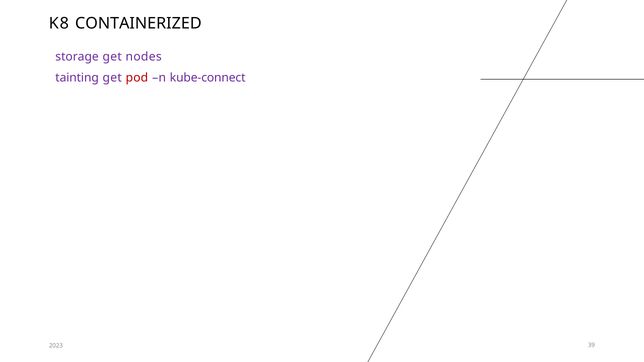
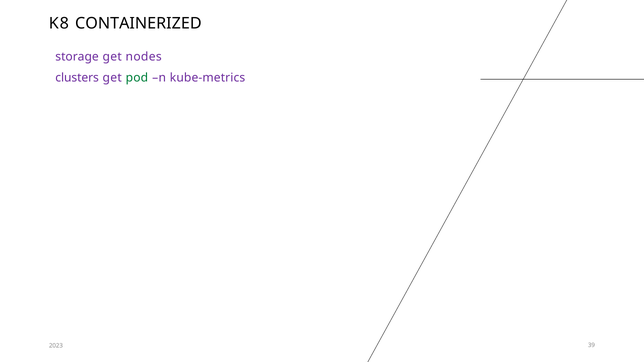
tainting: tainting -> clusters (77, 78)
pod colour: red -> green (137, 78)
kube-connect: kube-connect -> kube-metrics (208, 78)
